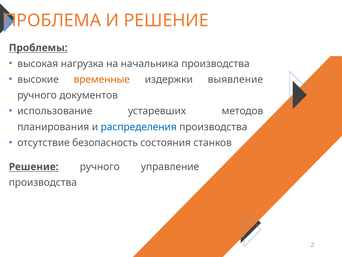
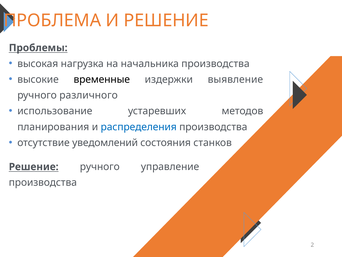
временные colour: orange -> black (102, 79)
документов: документов -> различного (89, 95)
безопасность: безопасность -> уведомлений (105, 143)
